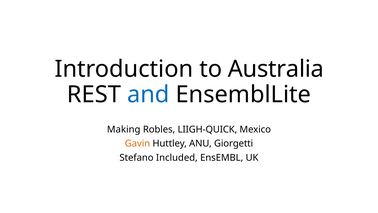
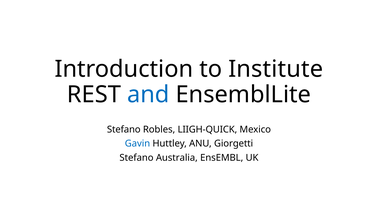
Australia: Australia -> Institute (276, 69)
Making: Making -> Stefano (124, 129)
Gavin colour: orange -> blue (137, 143)
Included: Included -> Australia (177, 157)
